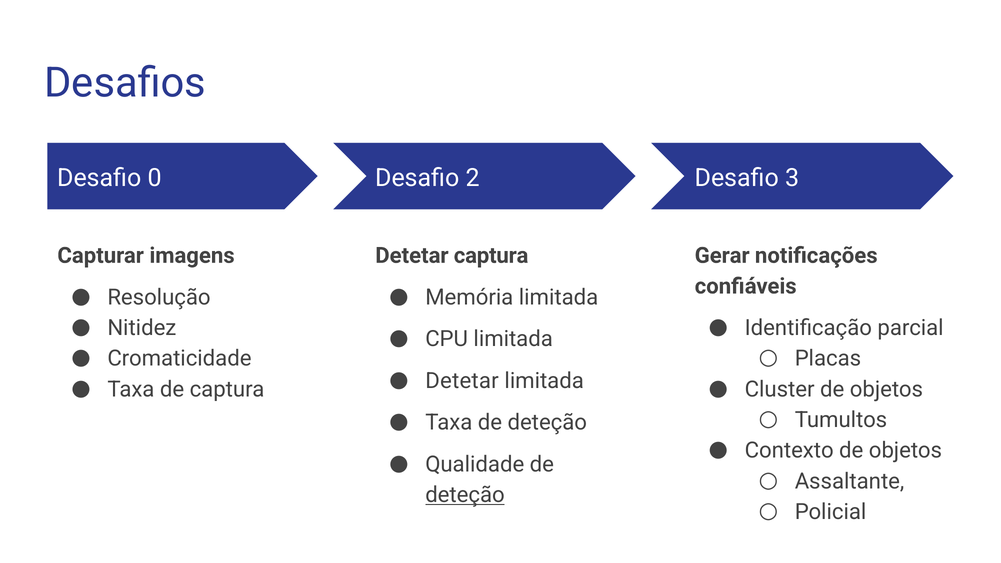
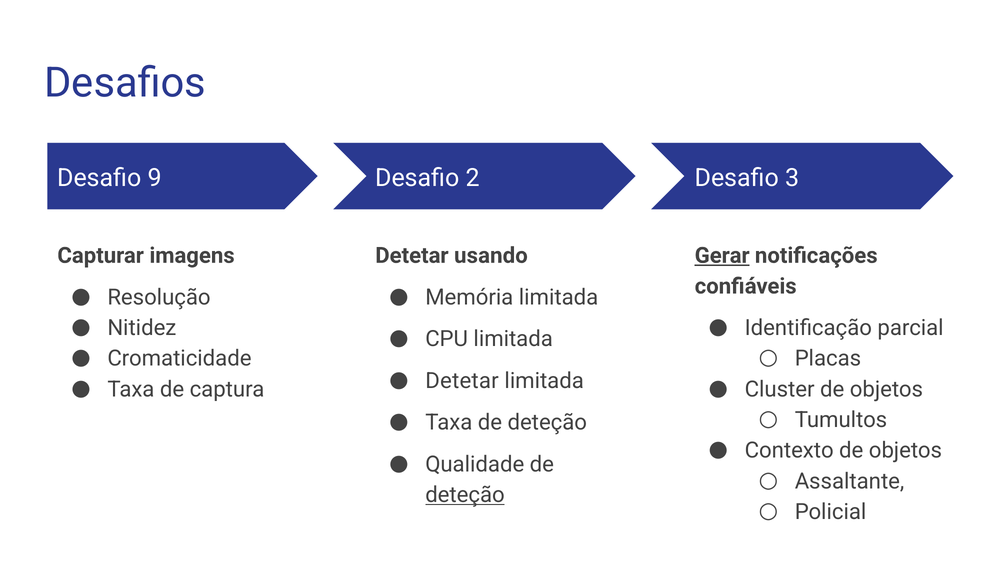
0: 0 -> 9 (155, 178)
Detetar captura: captura -> usando (491, 256)
Gerar underline: none -> present (722, 256)
